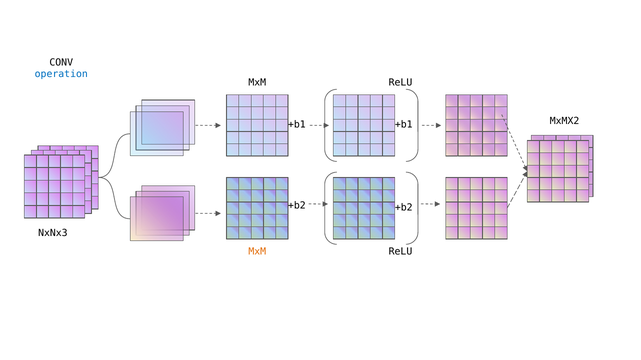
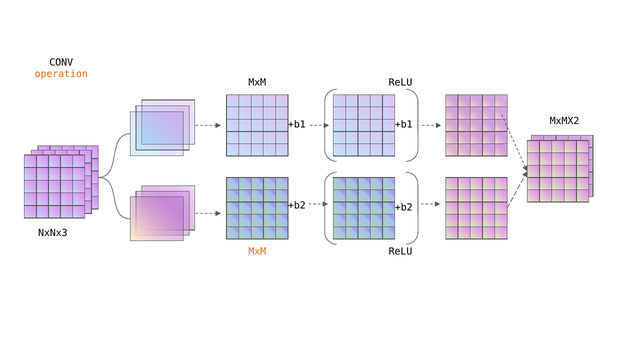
operation colour: blue -> orange (61, 74)
